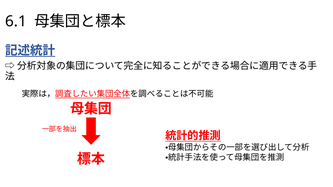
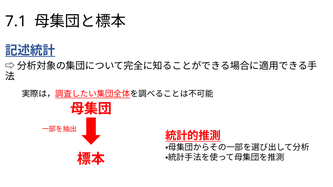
6.1: 6.1 -> 7.1 (16, 21)
